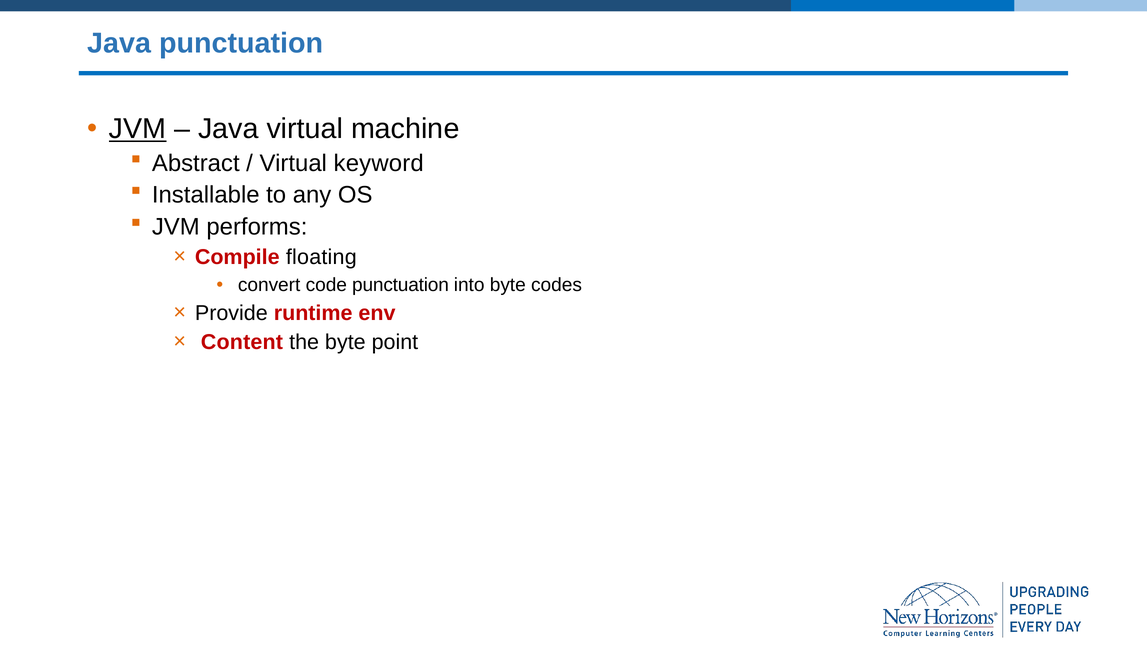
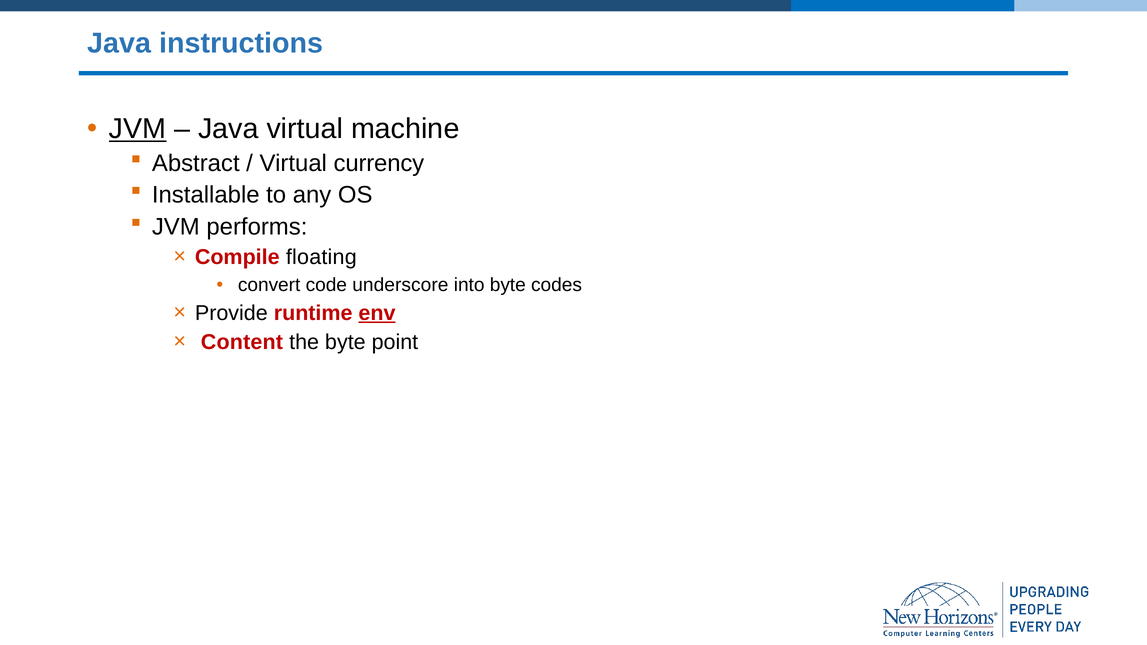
Java punctuation: punctuation -> instructions (241, 43)
keyword: keyword -> currency (379, 163)
code punctuation: punctuation -> underscore (400, 285)
env underline: none -> present (377, 313)
